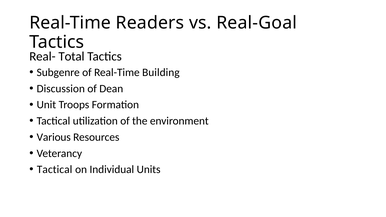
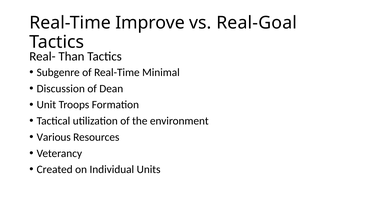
Readers: Readers -> Improve (150, 23)
Total: Total -> Than (71, 57)
Building: Building -> Minimal (161, 72)
Tactical: Tactical -> Created (55, 170)
